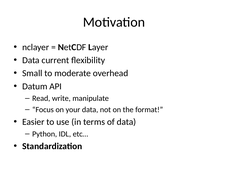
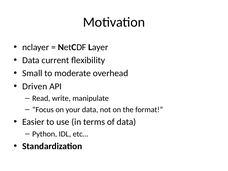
Datum: Datum -> Driven (35, 86)
